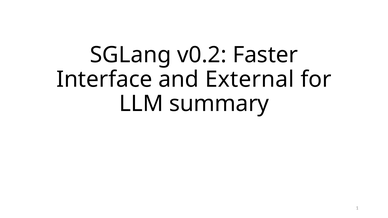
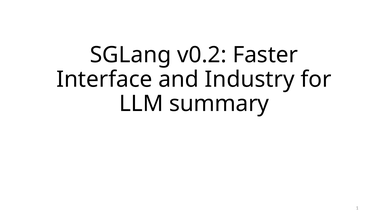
External: External -> Industry (250, 79)
